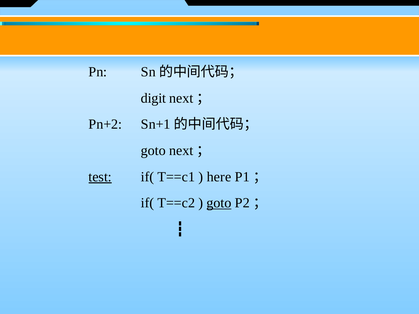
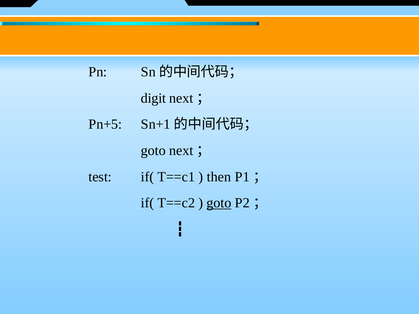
Pn+2: Pn+2 -> Pn+5 (105, 124)
test underline: present -> none (100, 177)
here: here -> then (219, 177)
